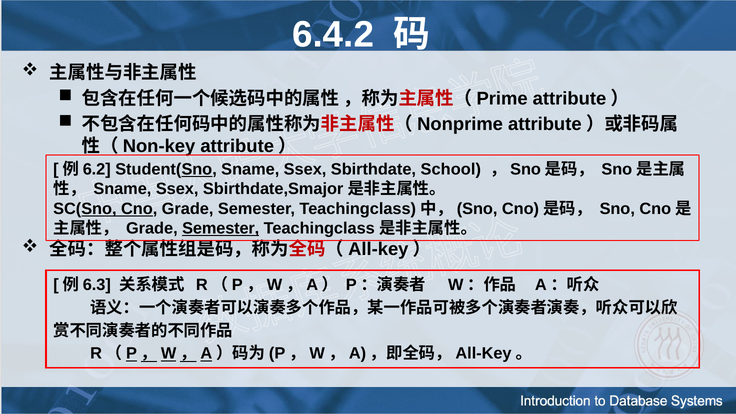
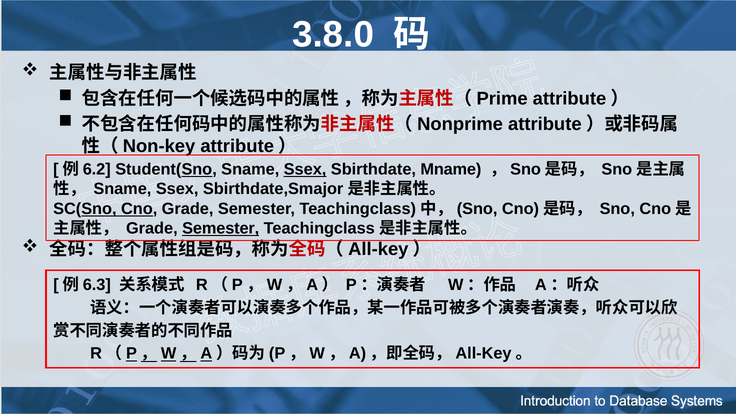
6.4.2: 6.4.2 -> 3.8.0 (333, 35)
Ssex underline: none -> present (305, 169)
School: School -> Mname (451, 169)
